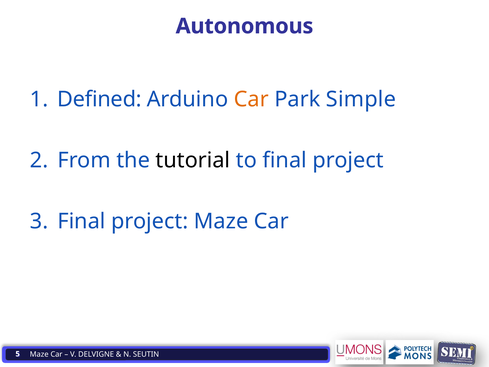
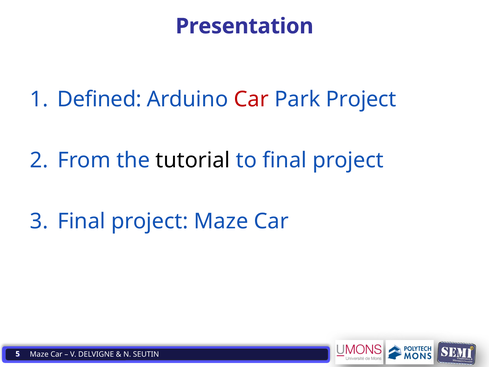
Autonomous: Autonomous -> Presentation (245, 26)
Car colour: orange -> red (251, 99)
Park Simple: Simple -> Project (361, 99)
